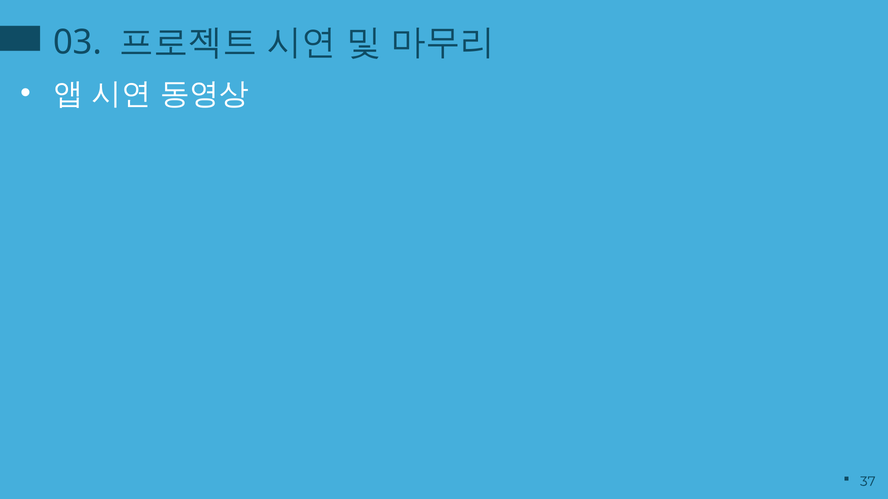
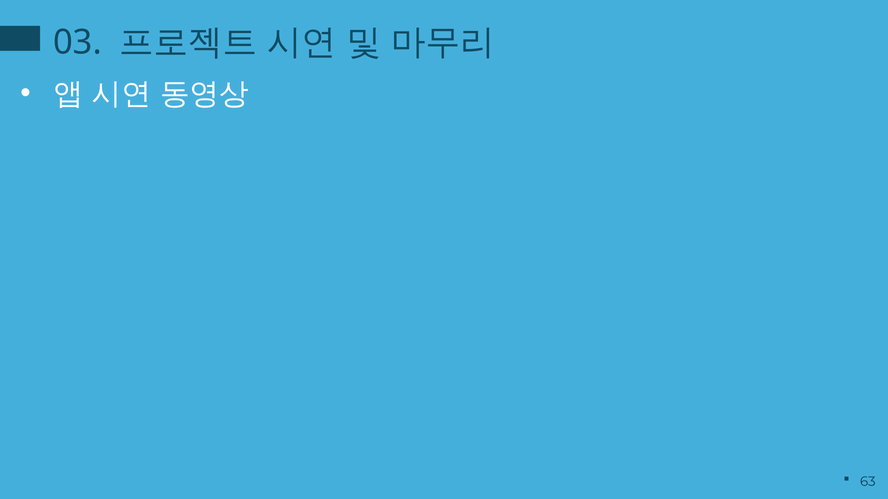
37: 37 -> 63 (868, 482)
